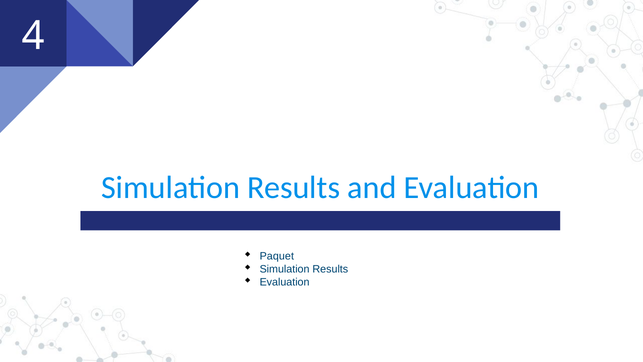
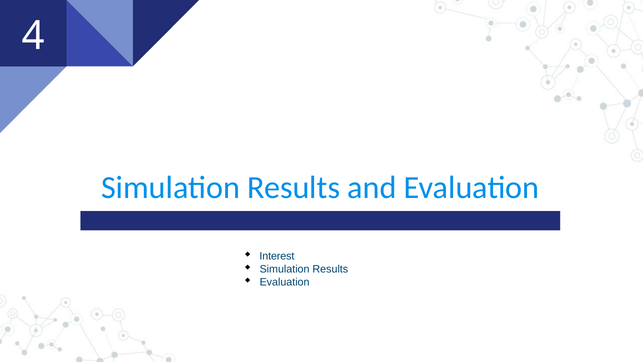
Paquet: Paquet -> Interest (277, 256)
